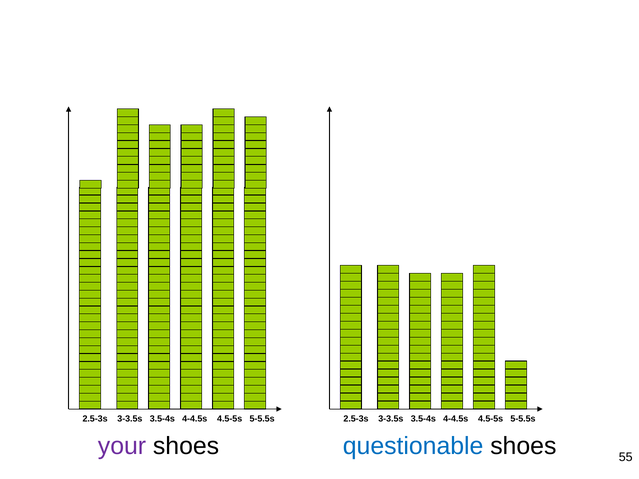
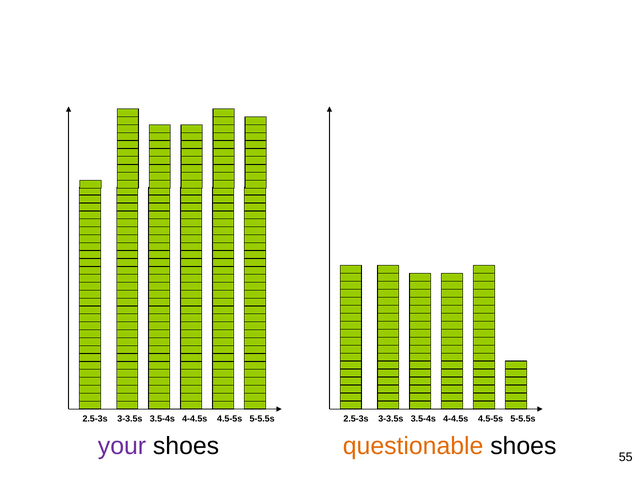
questionable colour: blue -> orange (413, 446)
